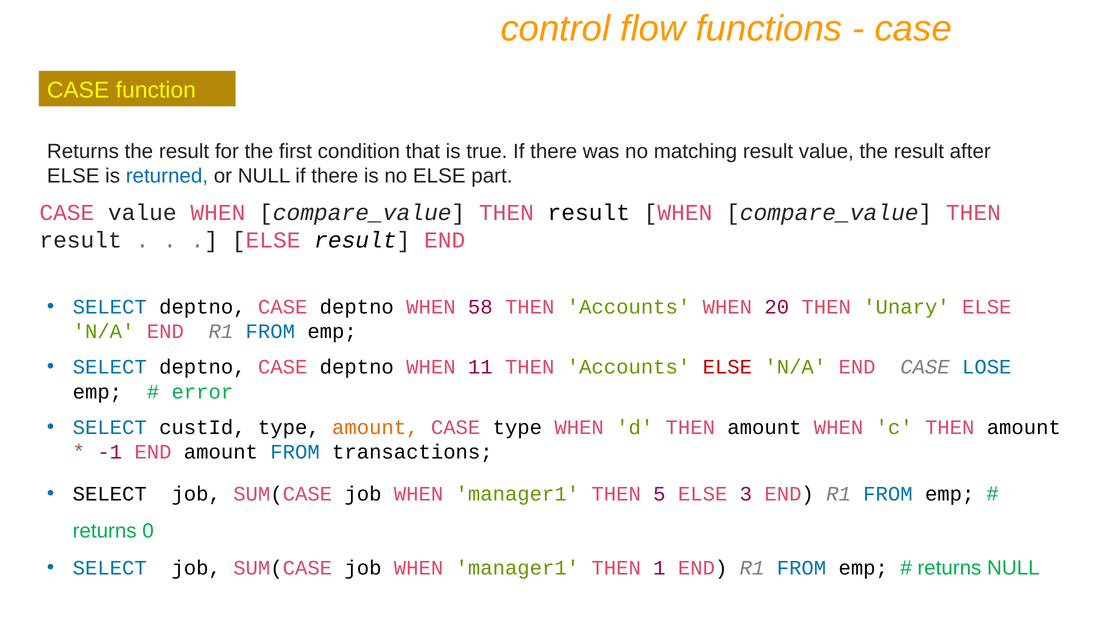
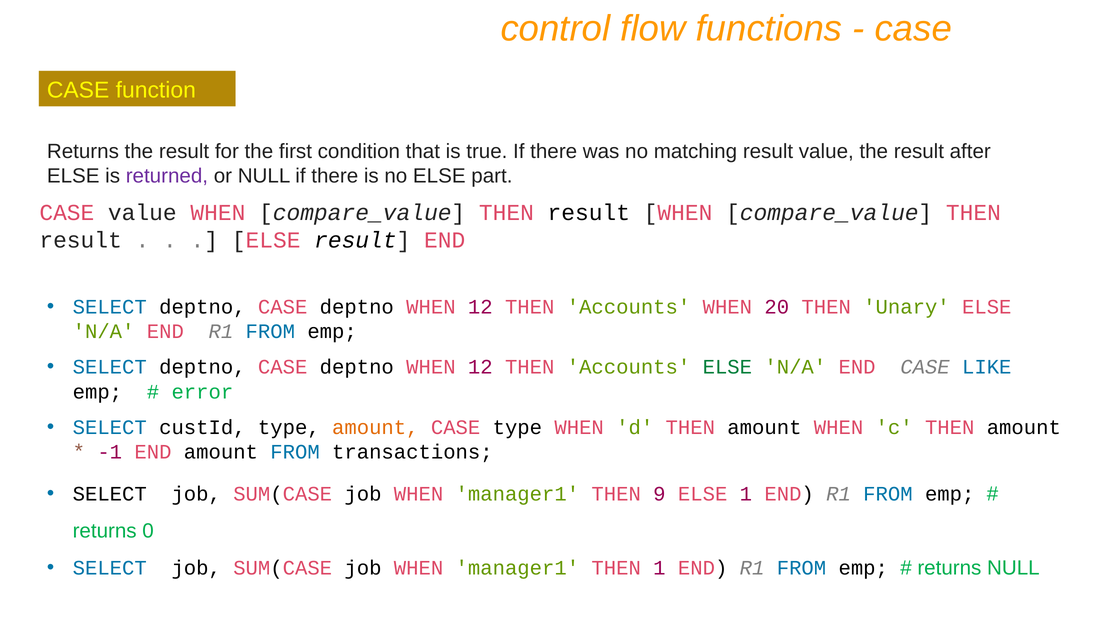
returned colour: blue -> purple (167, 176)
58: 58 -> 12 (480, 307)
11: 11 -> 12 (480, 368)
ELSE colour: red -> green (727, 368)
LOSE: LOSE -> LIKE (987, 368)
5: 5 -> 9 (659, 495)
ELSE 3: 3 -> 1 (746, 495)
